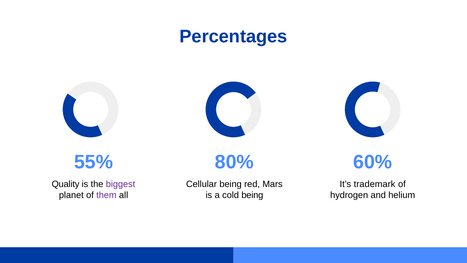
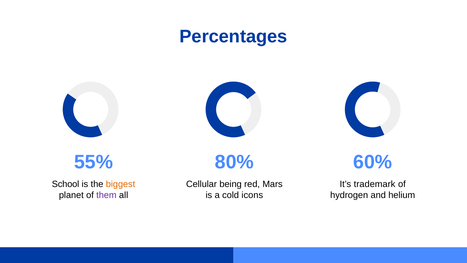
Quality: Quality -> School (66, 184)
biggest colour: purple -> orange (121, 184)
cold being: being -> icons (252, 195)
